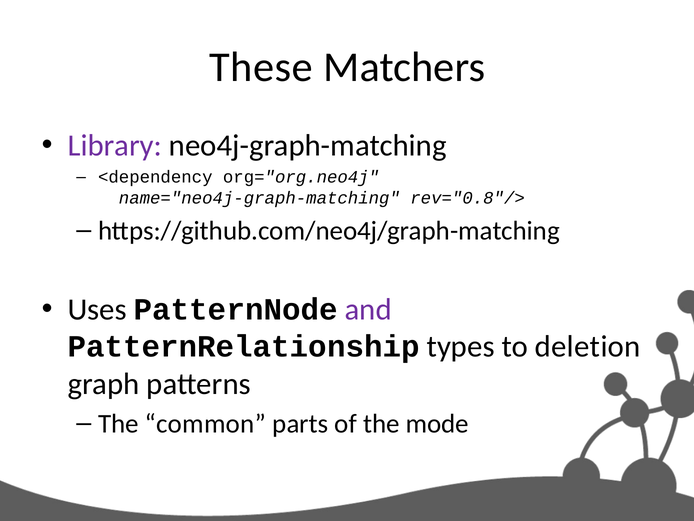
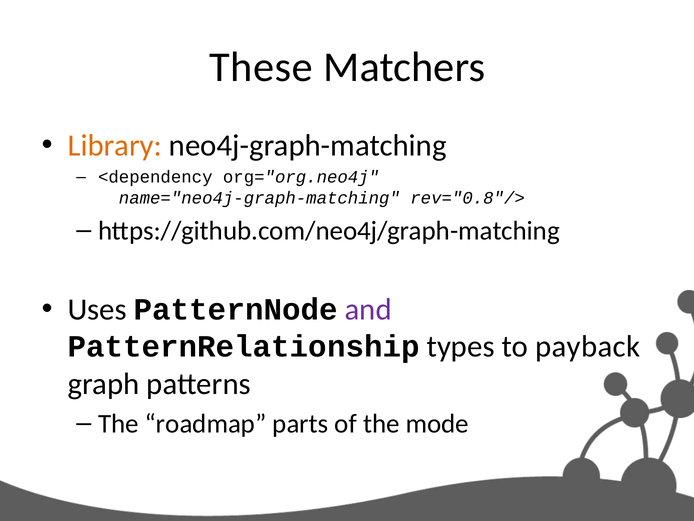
Library colour: purple -> orange (115, 146)
deletion: deletion -> payback (588, 346)
common: common -> roadmap (206, 423)
